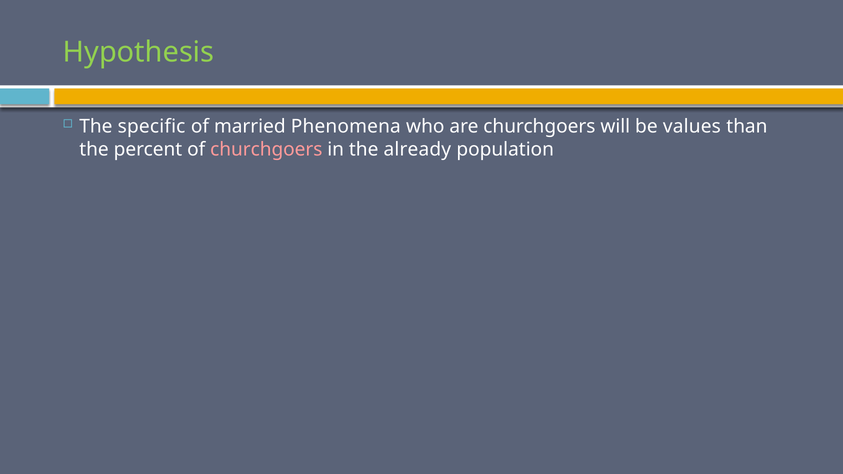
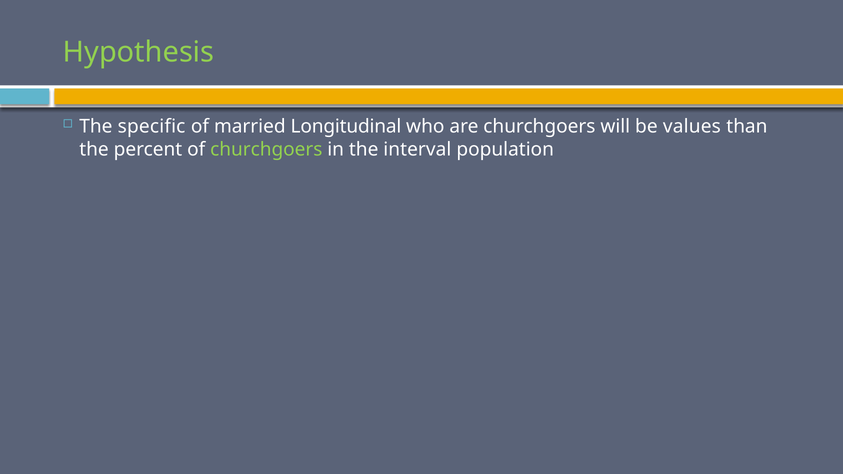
Phenomena: Phenomena -> Longitudinal (346, 127)
churchgoers colour: pink -> light green (266, 150)
already: already -> interval (417, 150)
